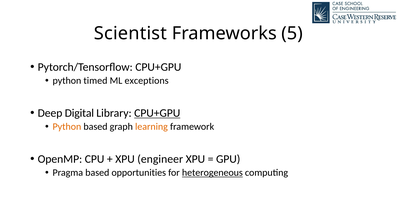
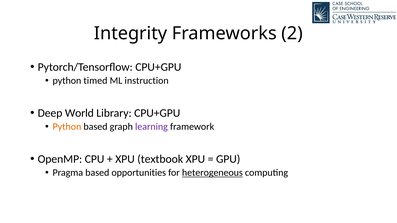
Scientist: Scientist -> Integrity (131, 33)
5: 5 -> 2 (292, 33)
exceptions: exceptions -> instruction (147, 81)
Digital: Digital -> World (79, 113)
CPU+GPU underline: present -> none (157, 113)
learning colour: orange -> purple (151, 127)
engineer: engineer -> textbook (160, 159)
